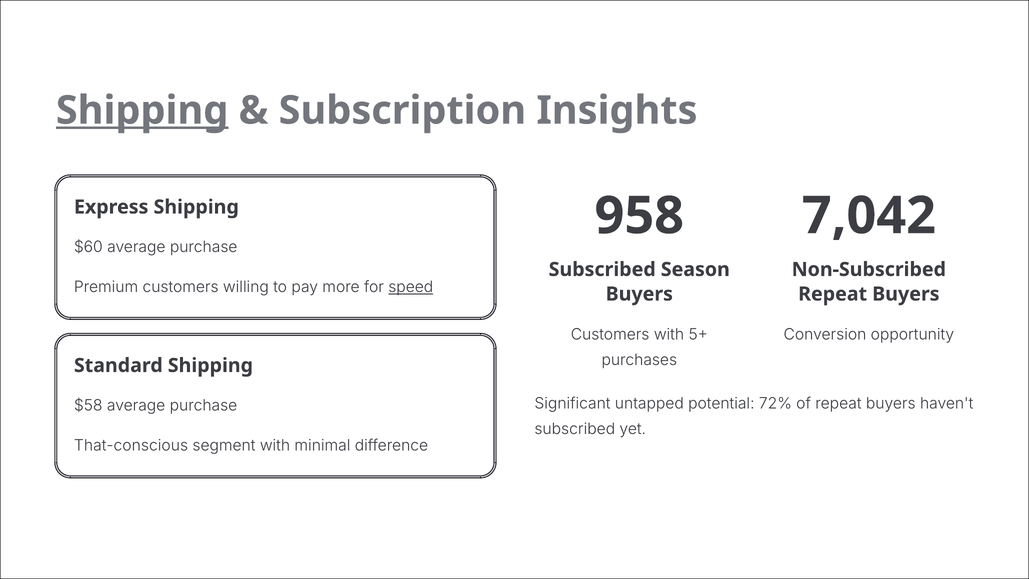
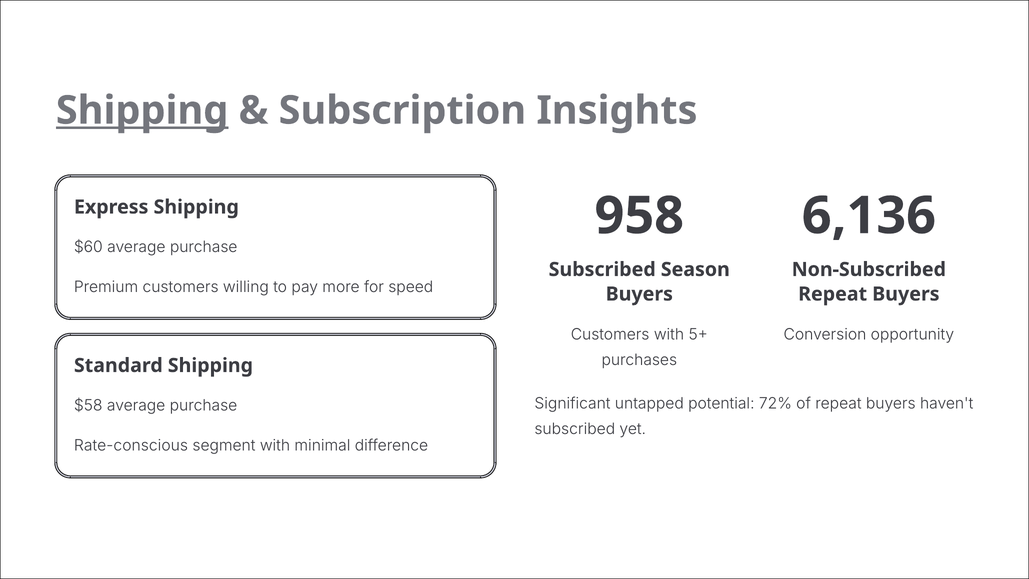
7,042: 7,042 -> 6,136 (869, 216)
speed underline: present -> none (411, 287)
That-conscious: That-conscious -> Rate-conscious (131, 445)
